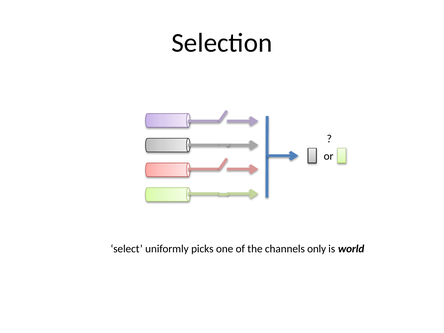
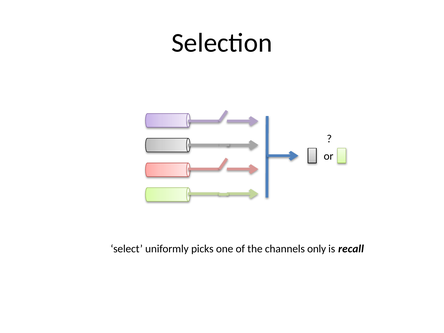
world: world -> recall (351, 249)
